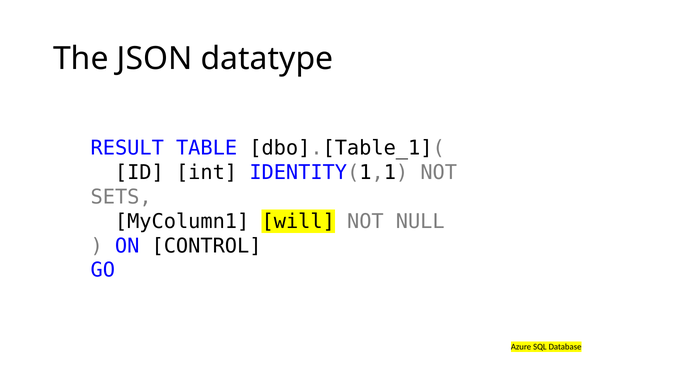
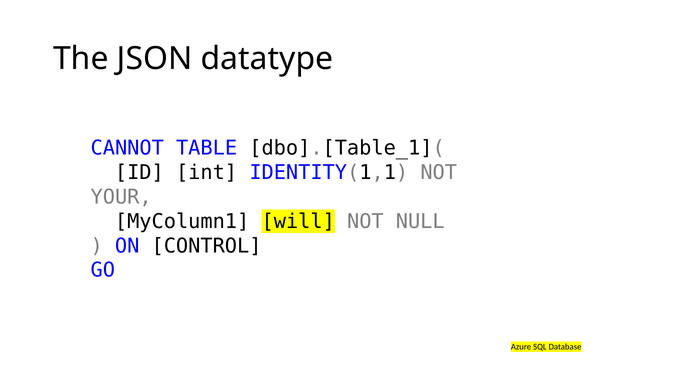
RESULT: RESULT -> CANNOT (127, 148)
SETS: SETS -> YOUR (121, 197)
